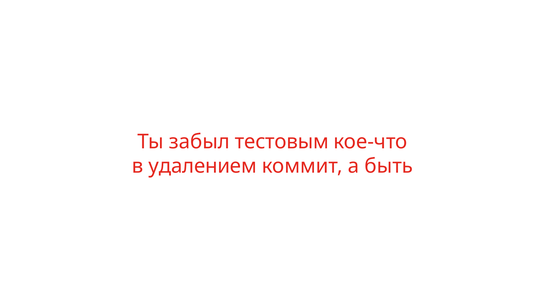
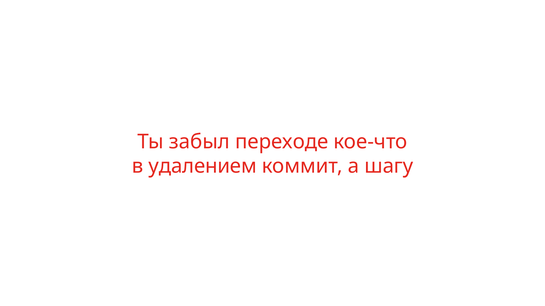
тестовым: тестовым -> переходе (282, 142)
быть: быть -> шагу (389, 166)
